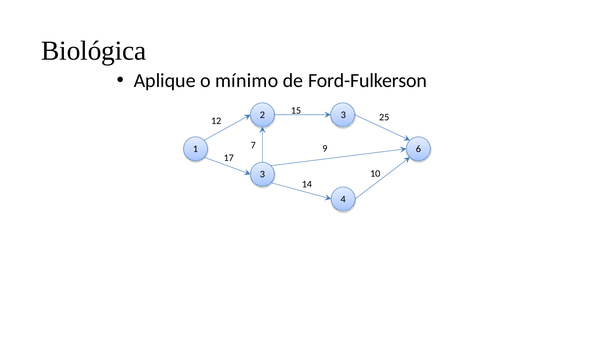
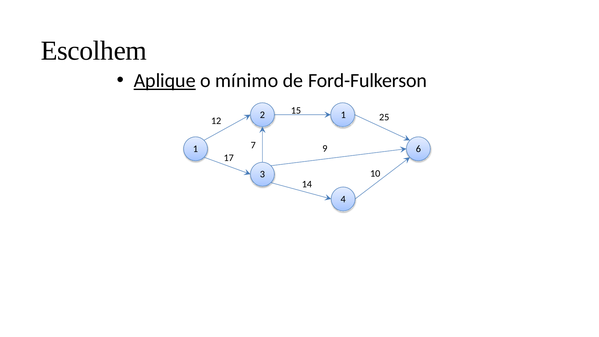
Biológica: Biológica -> Escolhem (94, 51)
Aplique underline: none -> present (165, 81)
2 3: 3 -> 1 (343, 115)
